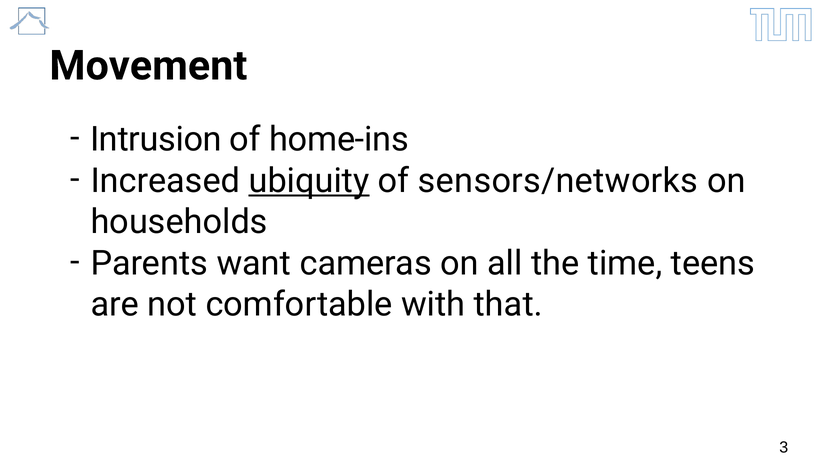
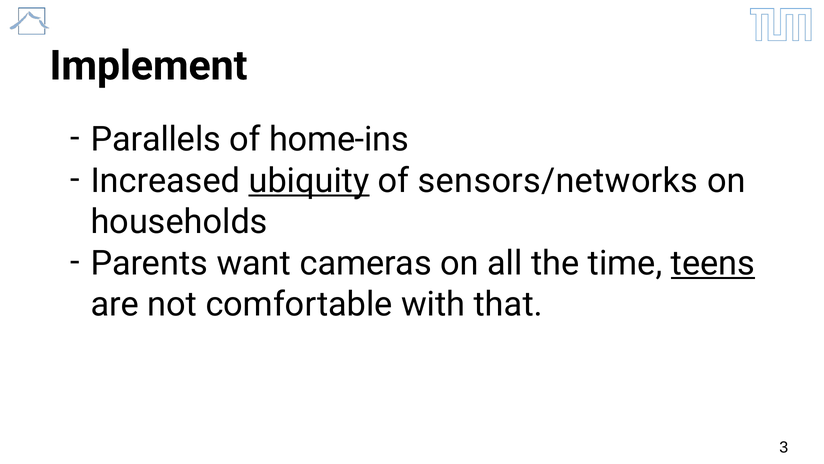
Movement: Movement -> Implement (148, 66)
Intrusion: Intrusion -> Parallels (156, 139)
teens underline: none -> present (713, 263)
